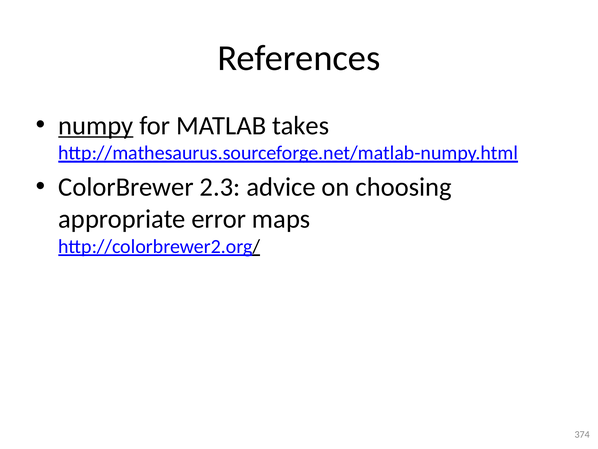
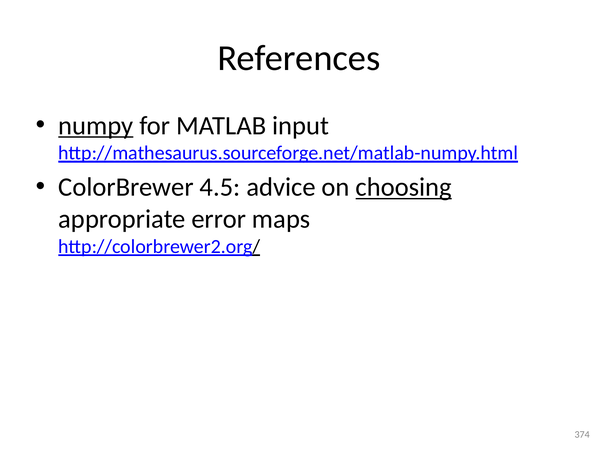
takes: takes -> input (301, 125)
2.3: 2.3 -> 4.5 (220, 187)
choosing underline: none -> present (404, 187)
